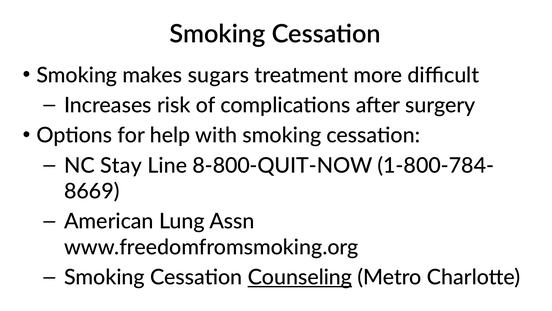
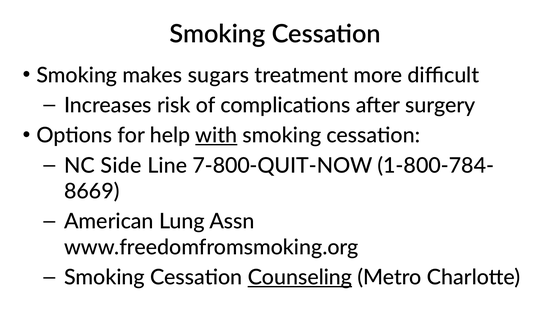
with underline: none -> present (216, 135)
Stay: Stay -> Side (121, 165)
8-800-QUIT-NOW: 8-800-QUIT-NOW -> 7-800-QUIT-NOW (282, 165)
